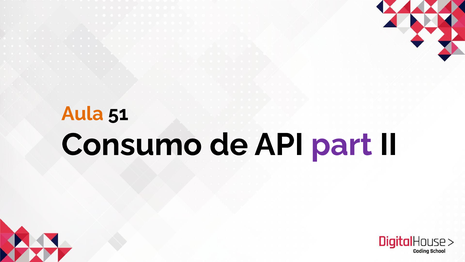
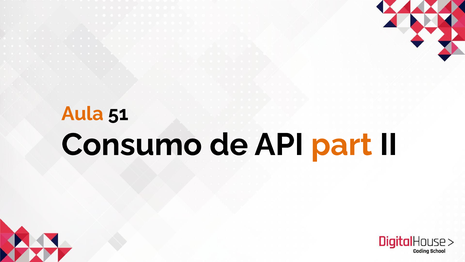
part colour: purple -> orange (342, 145)
